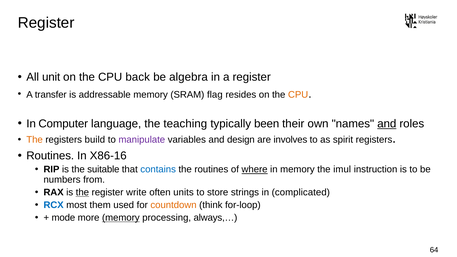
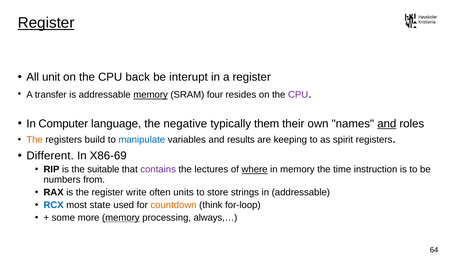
Register underline: none -> present (46, 23)
algebra: algebra -> interupt (189, 77)
memory underline: none -> present (151, 95)
flag: flag -> four (215, 95)
CPU colour: orange -> purple (298, 95)
teaching: teaching -> negative (185, 124)
been: been -> them (267, 124)
manipulate colour: purple -> blue (142, 140)
design: design -> results (241, 140)
involves: involves -> keeping (290, 140)
Routines: Routines -> Different (50, 156)
X86-16: X86-16 -> X86-69 (108, 156)
contains colour: blue -> purple (158, 169)
the routines: routines -> lectures (211, 169)
imul: imul -> time (342, 169)
the underline: present -> none (82, 192)
in complicated: complicated -> addressable (301, 192)
them: them -> state (100, 205)
mode: mode -> some (63, 218)
